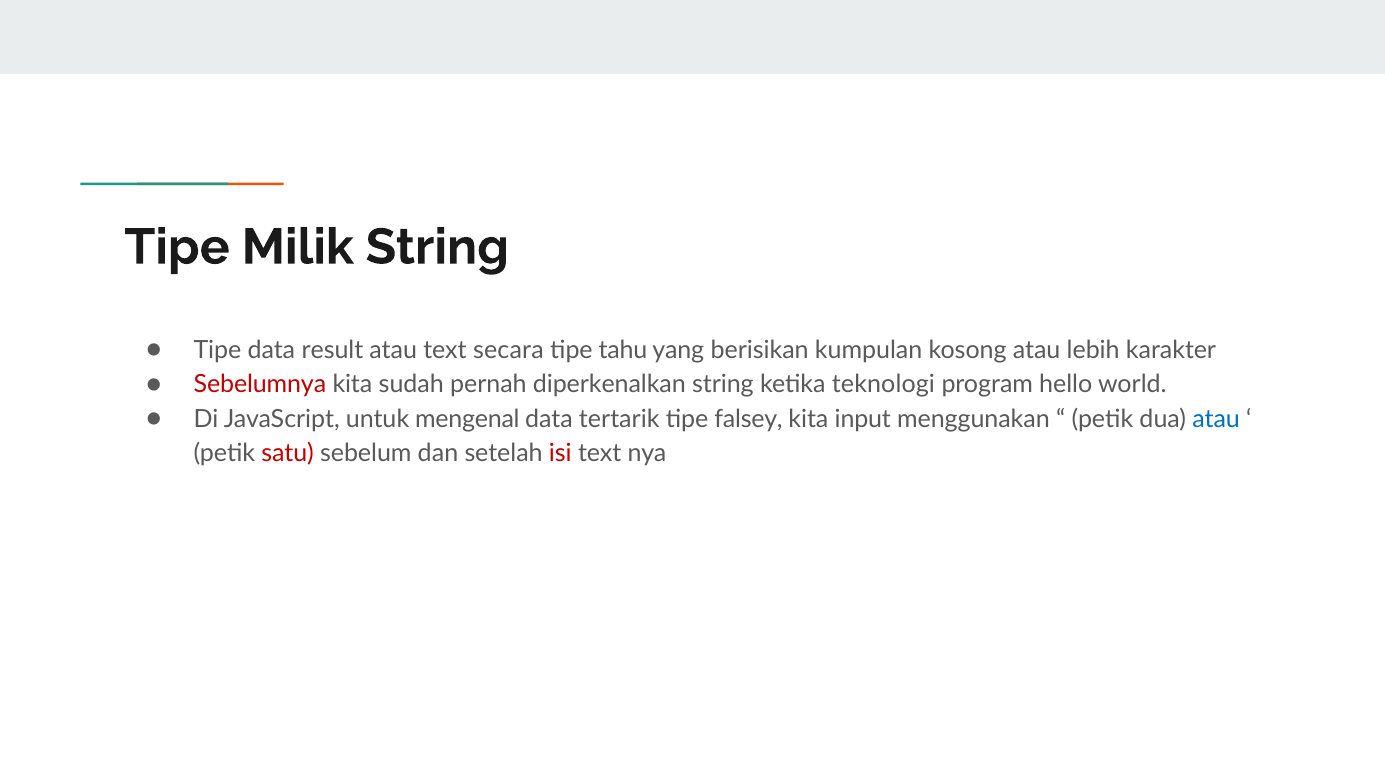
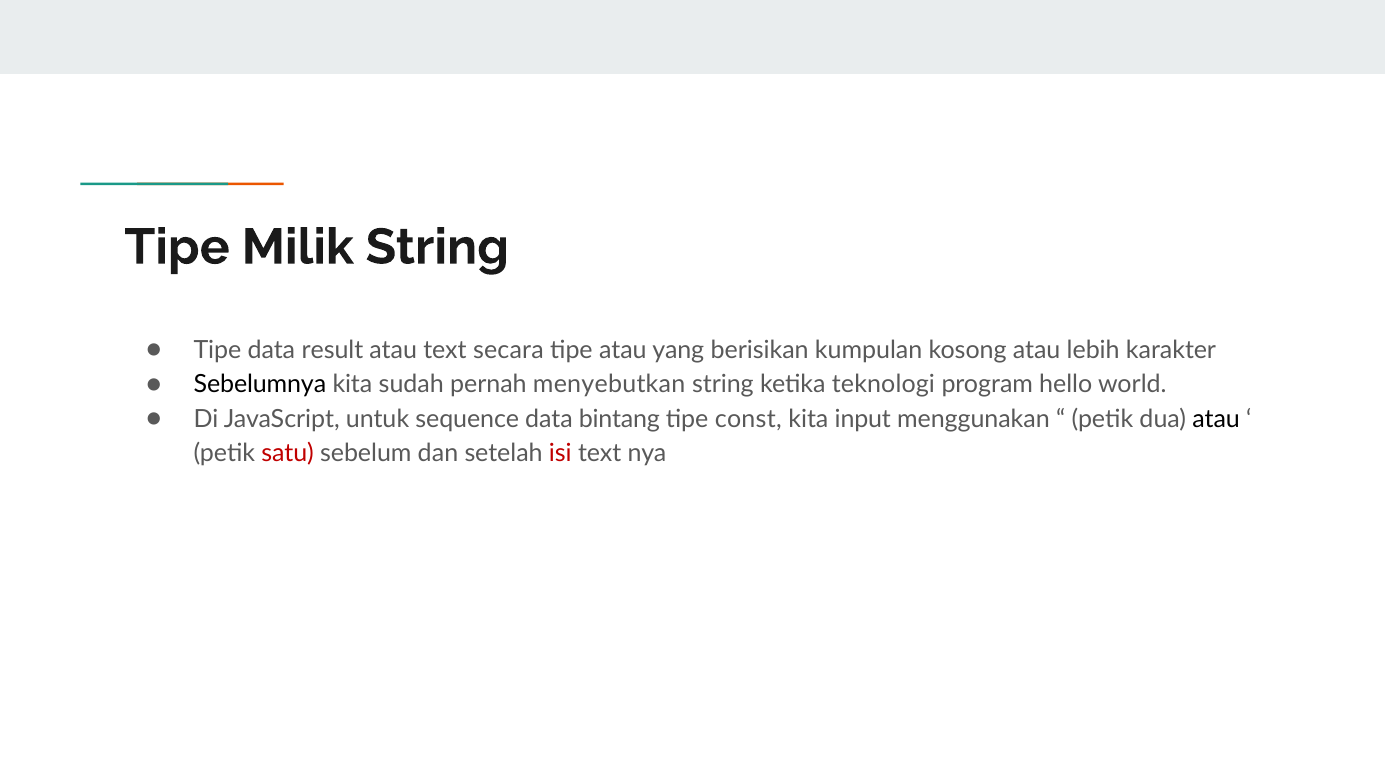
tipe tahu: tahu -> atau (623, 350)
Sebelumnya colour: red -> black (260, 385)
diperkenalkan: diperkenalkan -> menyebutkan (609, 385)
mengenal: mengenal -> sequence (467, 419)
tertarik: tertarik -> bintang (619, 419)
falsey: falsey -> const (748, 419)
atau colour: blue -> black (1216, 419)
